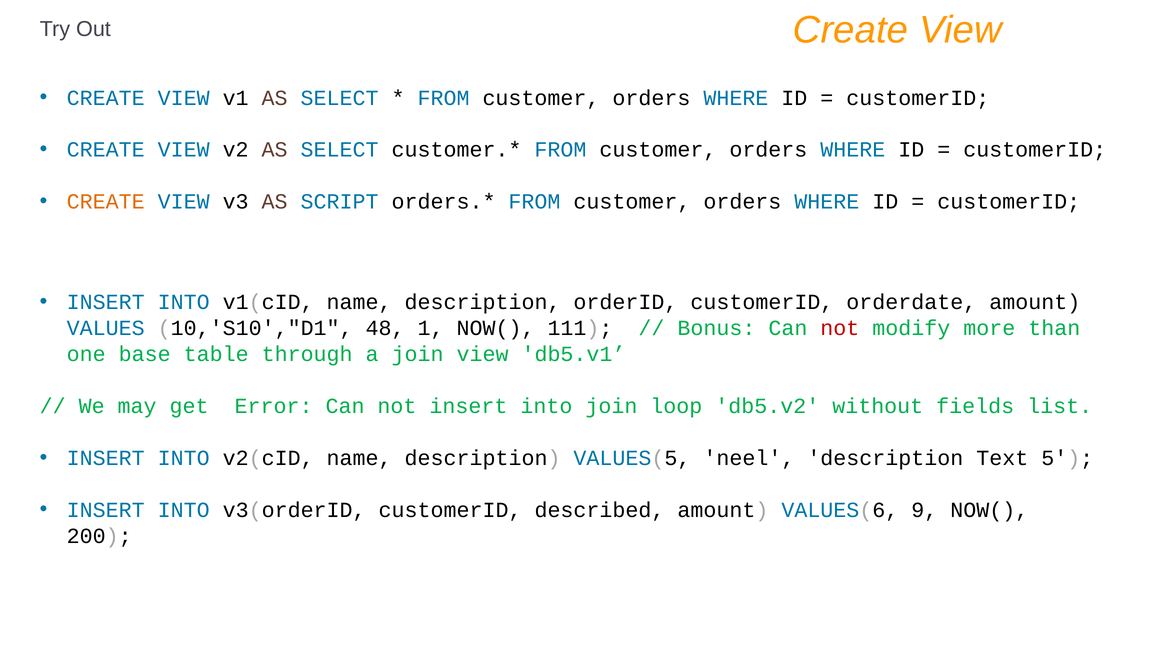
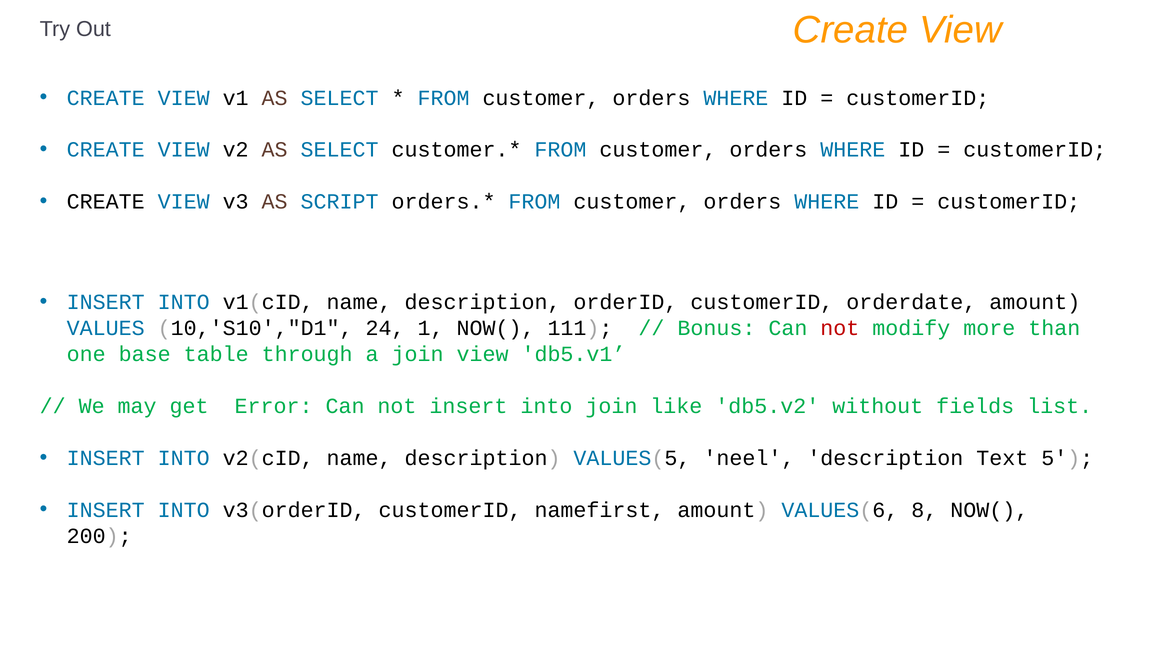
CREATE colour: orange -> black (106, 202)
48: 48 -> 24 (385, 329)
loop: loop -> like (676, 407)
described: described -> namefirst (599, 511)
9: 9 -> 8 (924, 511)
